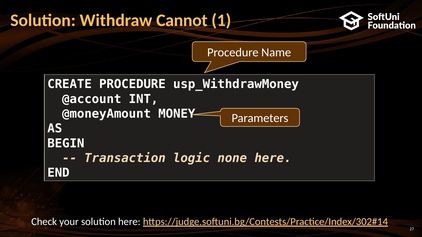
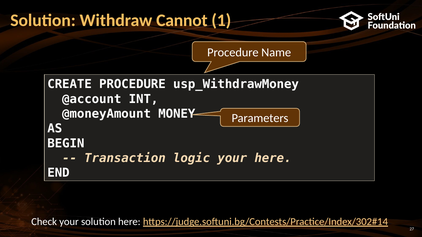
logic none: none -> your (232, 158)
